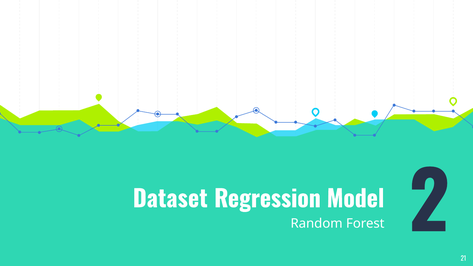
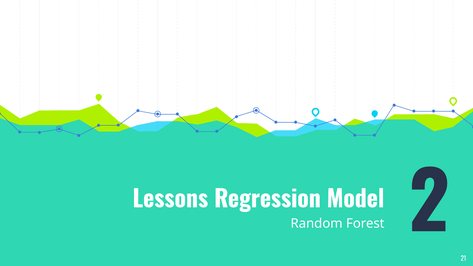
Dataset: Dataset -> Lessons (170, 200)
